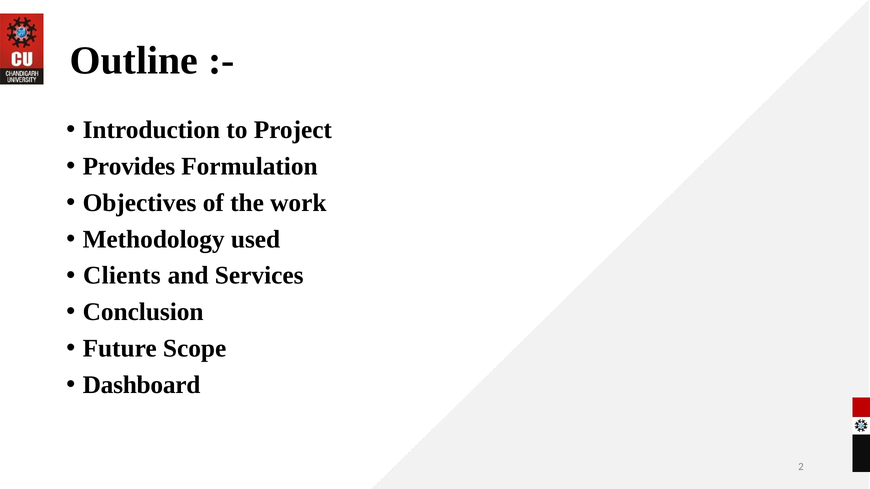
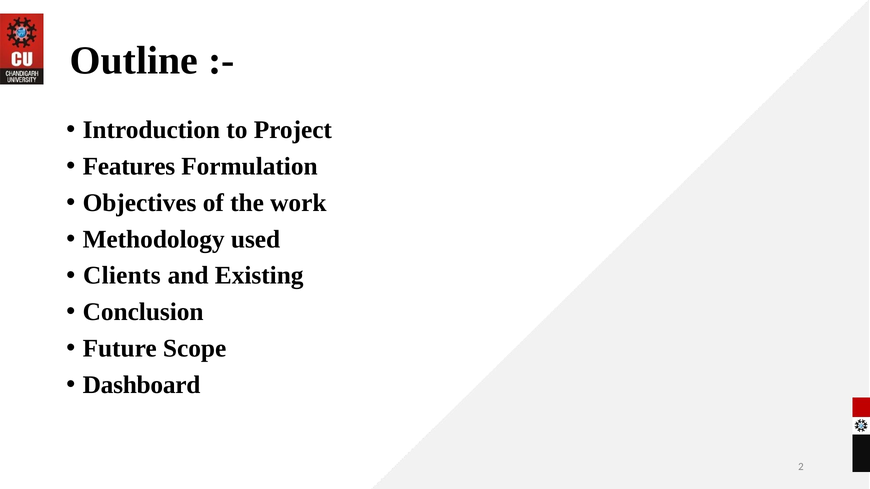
Provides: Provides -> Features (129, 167)
Services: Services -> Existing (259, 276)
